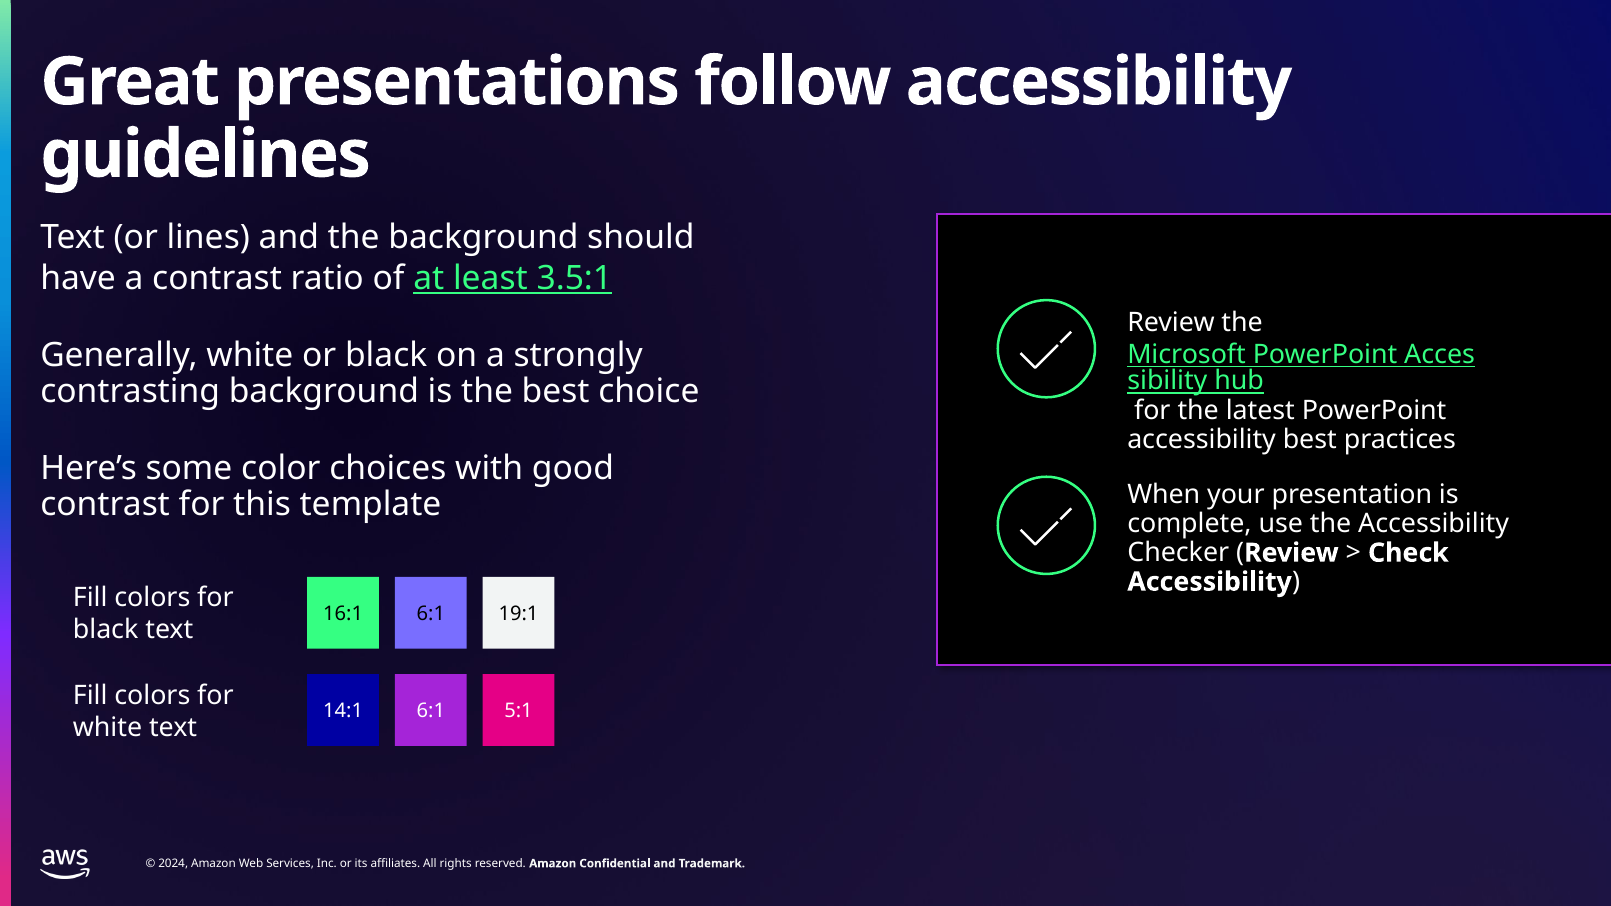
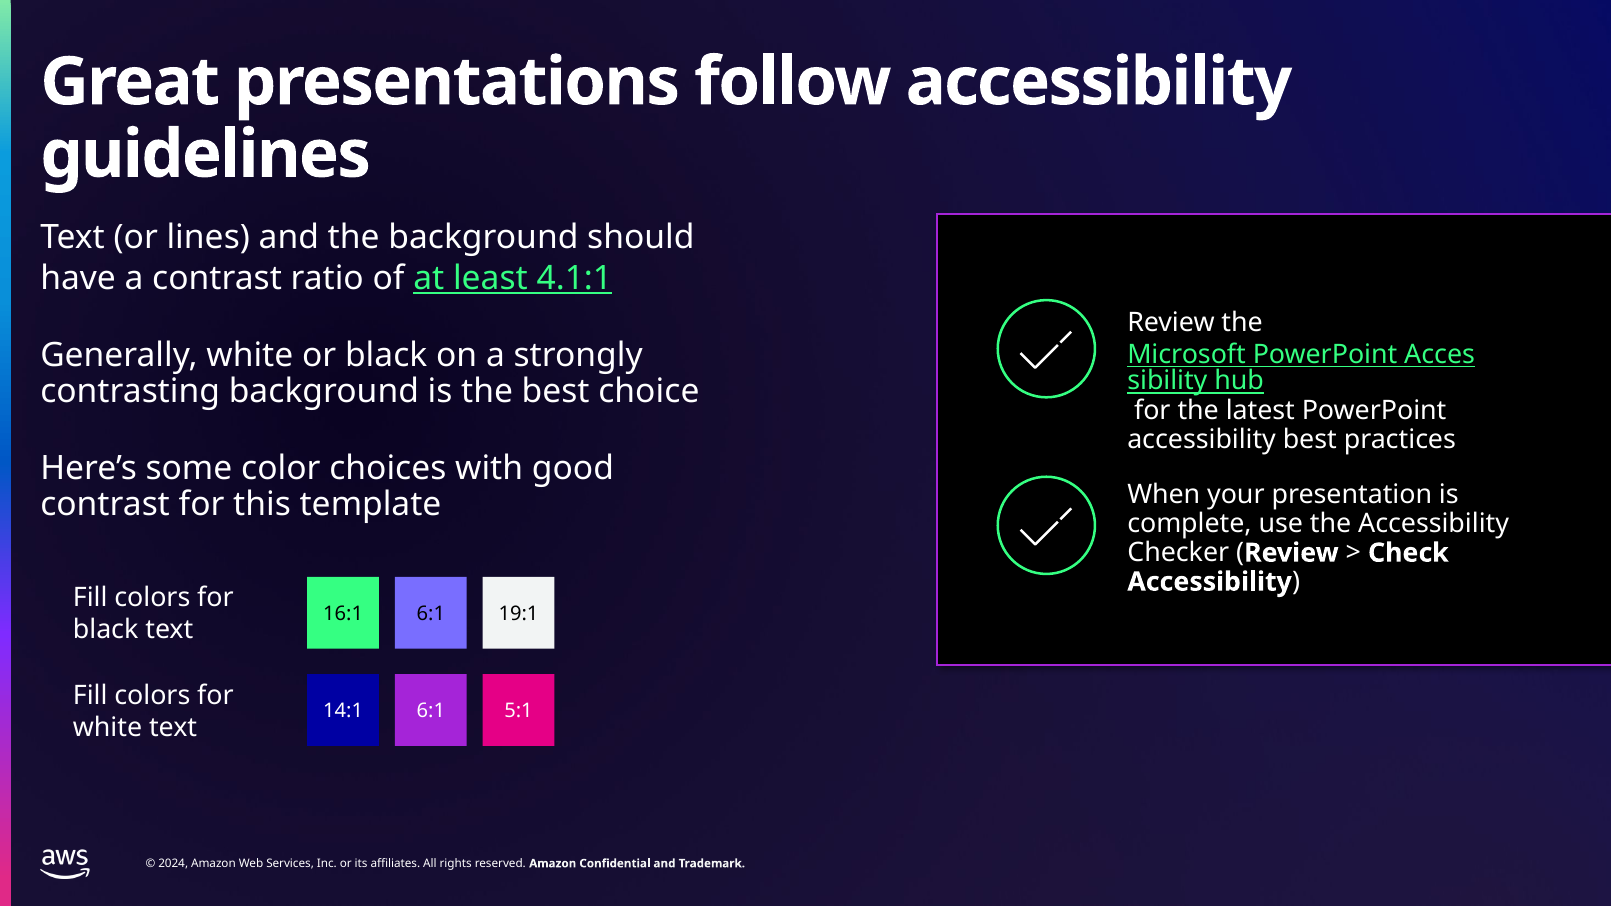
3.5:1: 3.5:1 -> 4.1:1 (574, 278)
